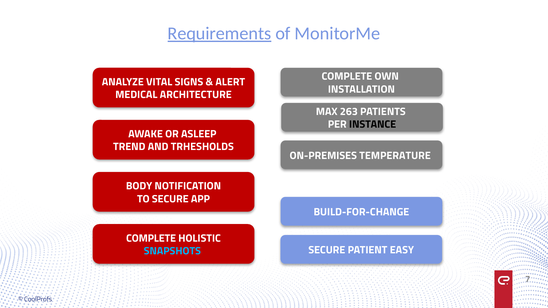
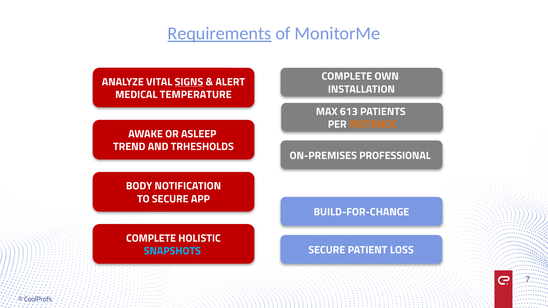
SIGNS underline: none -> present (189, 82)
ARCHITECTURE: ARCHITECTURE -> TEMPERATURE (196, 95)
263: 263 -> 613 (349, 112)
INSTANCE colour: black -> orange (373, 125)
TEMPERATURE: TEMPERATURE -> PROFESSIONAL (395, 156)
EASY: EASY -> LOSS (402, 250)
